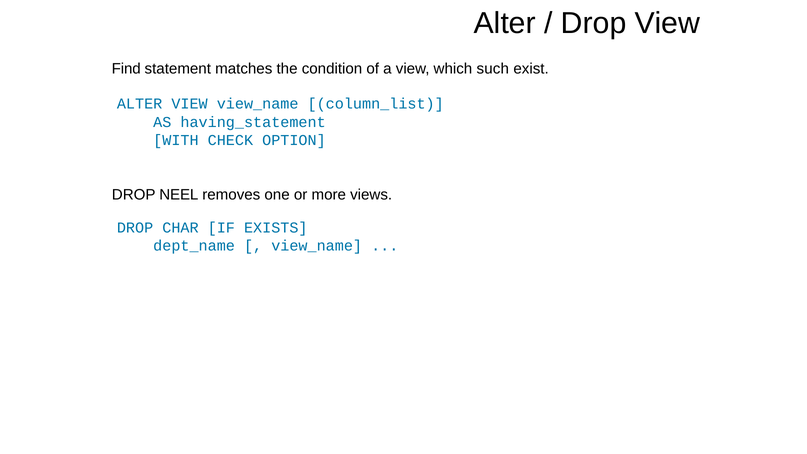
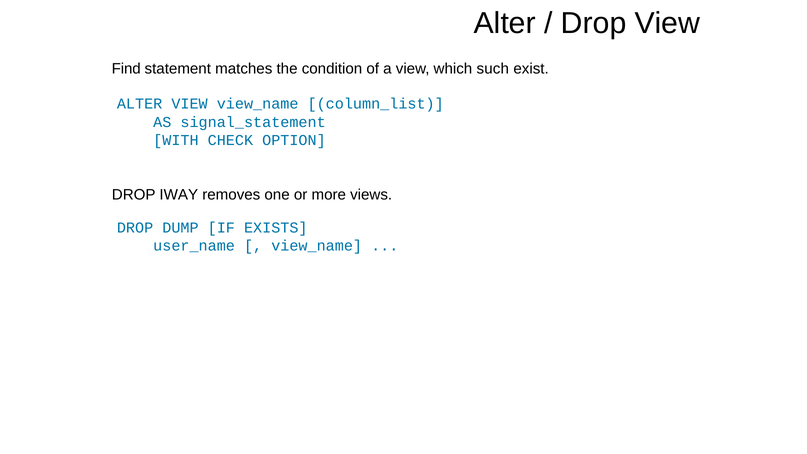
having_statement: having_statement -> signal_statement (253, 122)
NEEL: NEEL -> IWAY (179, 195)
CHAR: CHAR -> DUMP (180, 228)
dept_name: dept_name -> user_name (194, 246)
